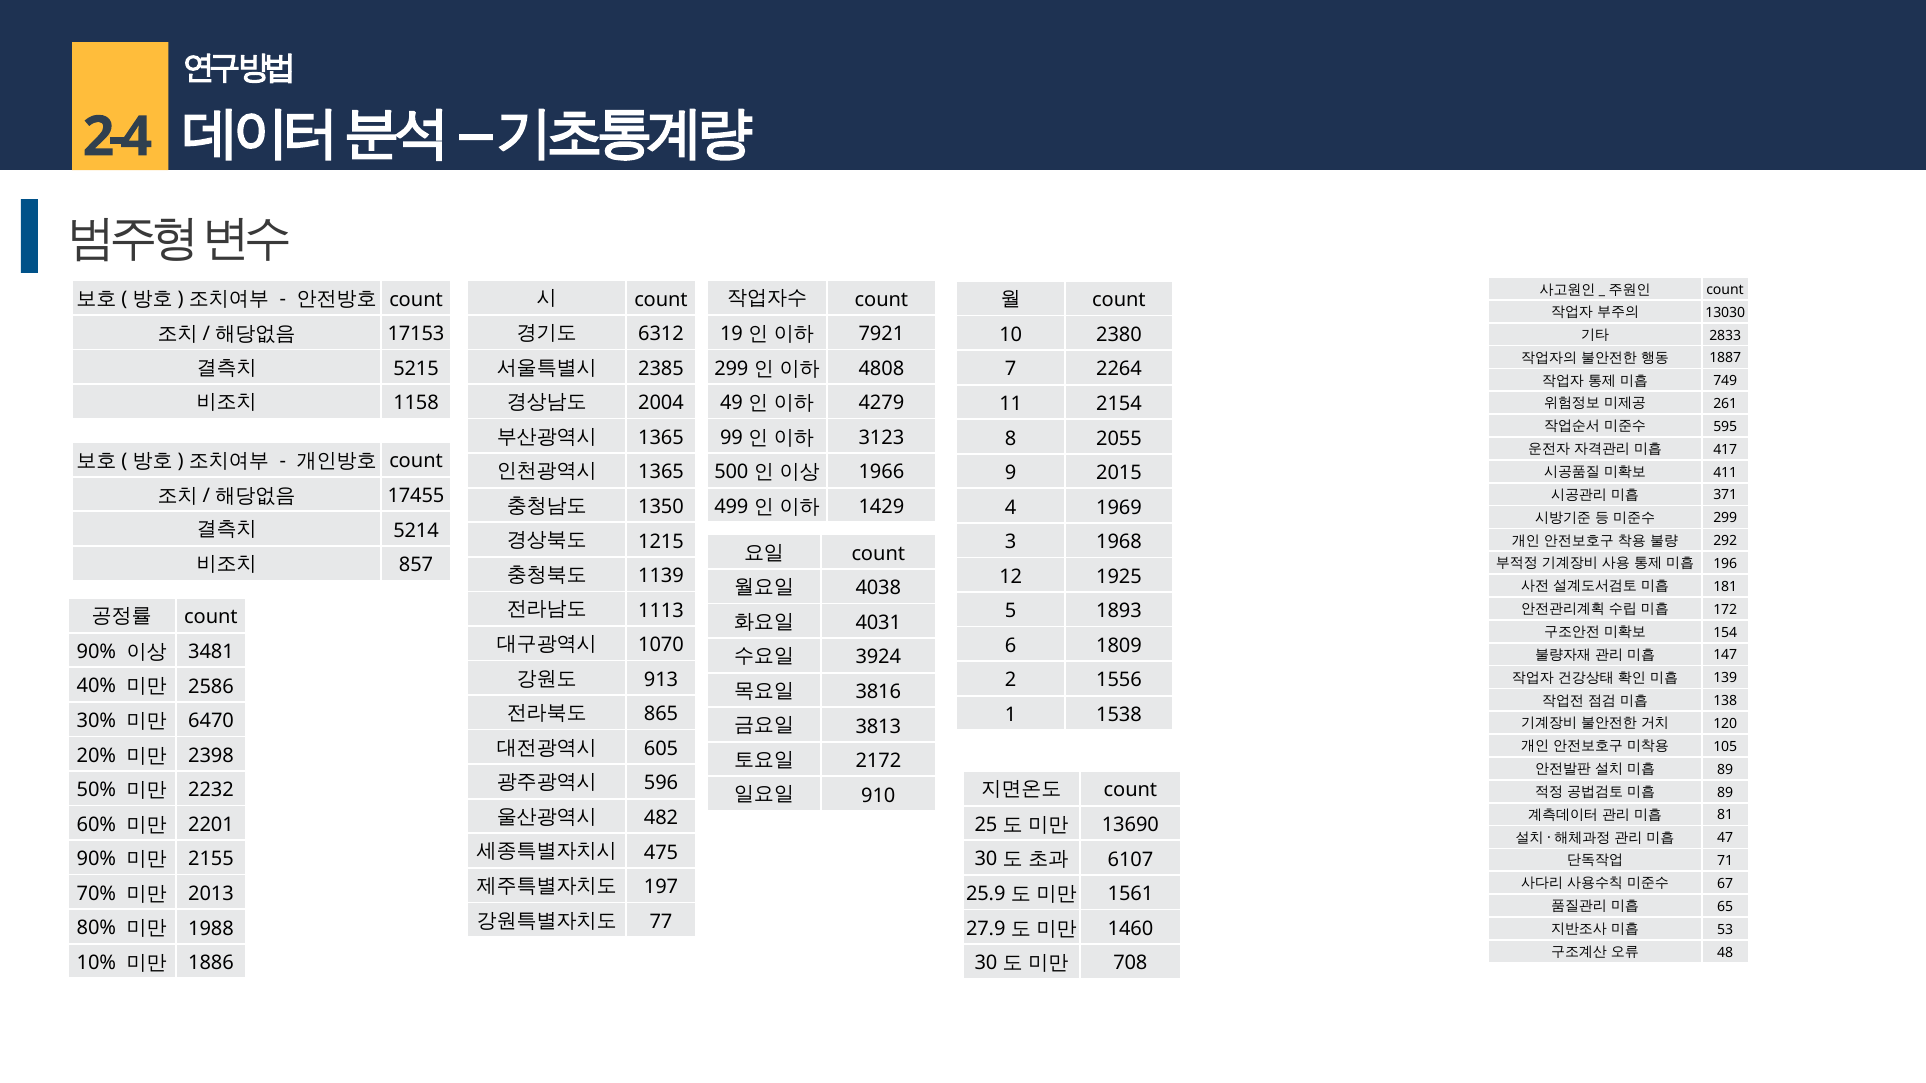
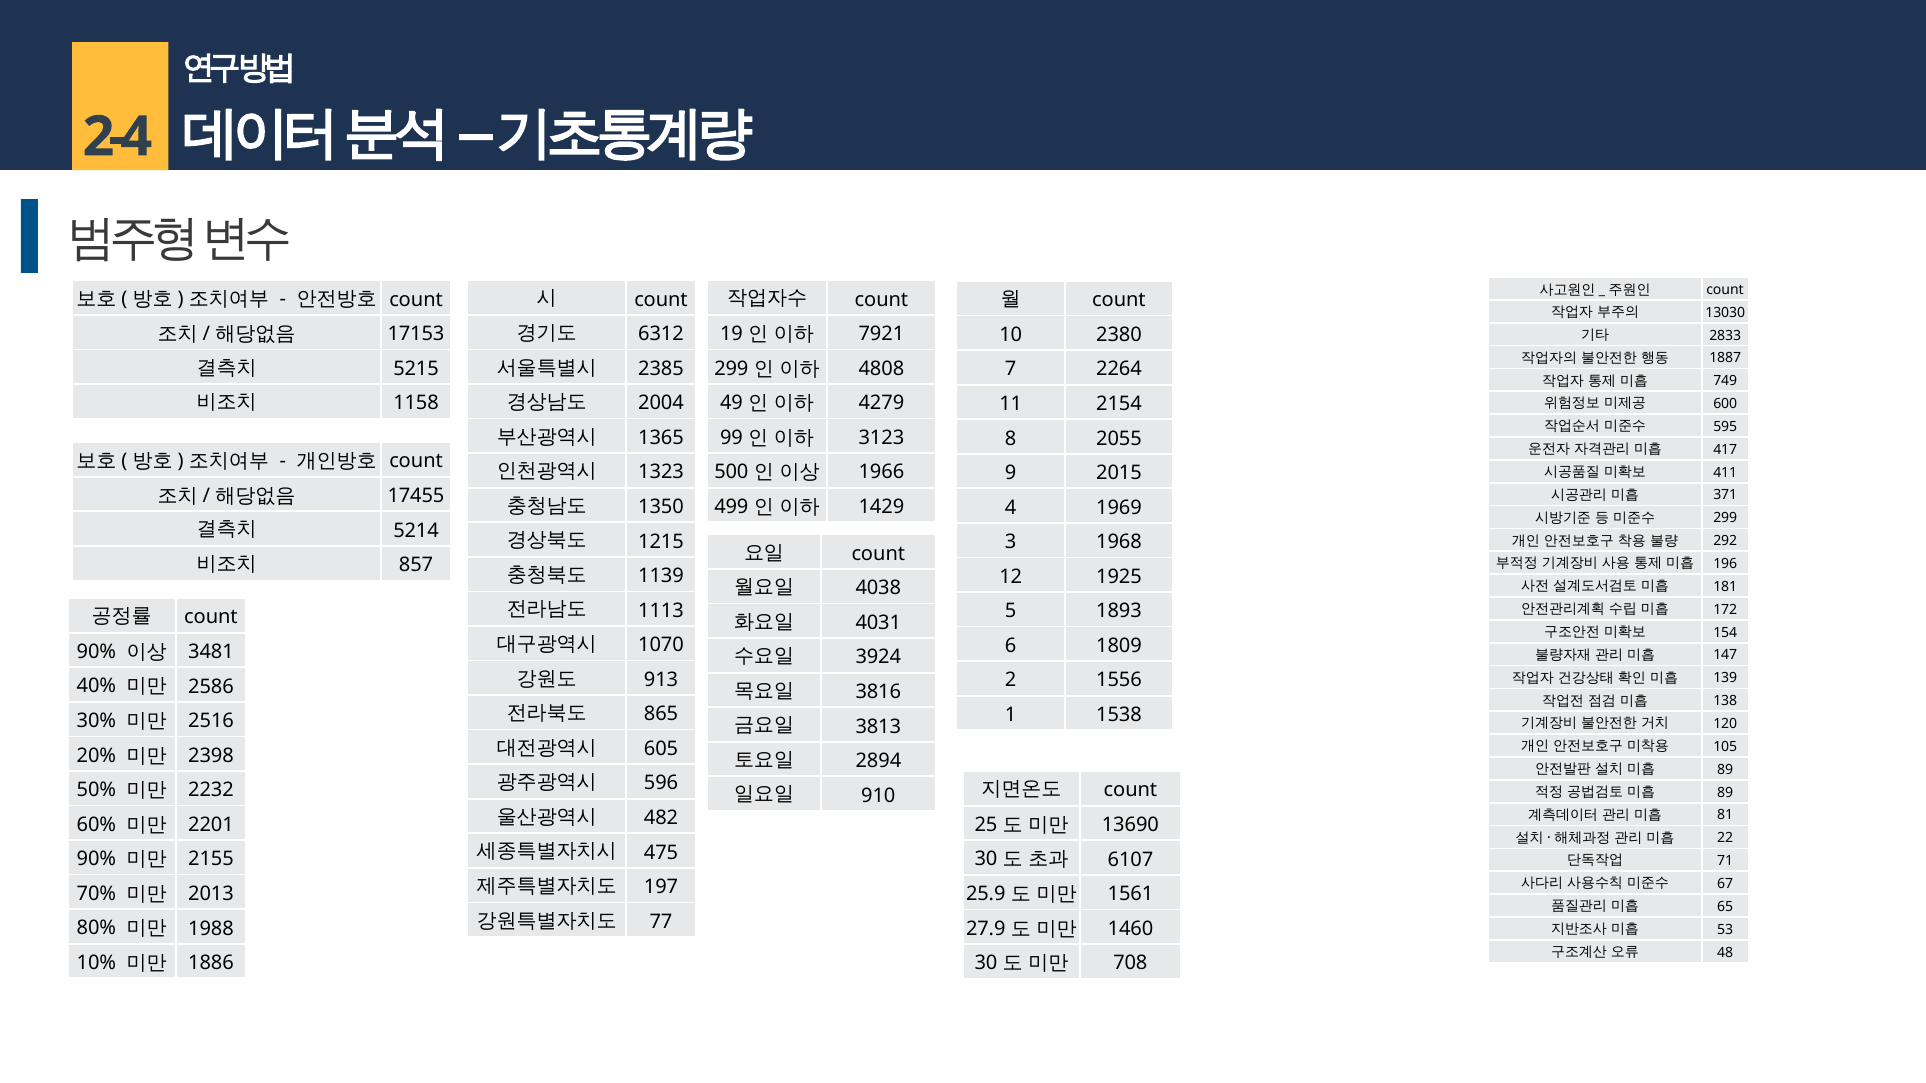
261: 261 -> 600 (1725, 404)
1365: 1365 -> 1323 (661, 472)
6470: 6470 -> 2516 (211, 721)
2172: 2172 -> 2894 (878, 761)
47: 47 -> 22 (1725, 838)
